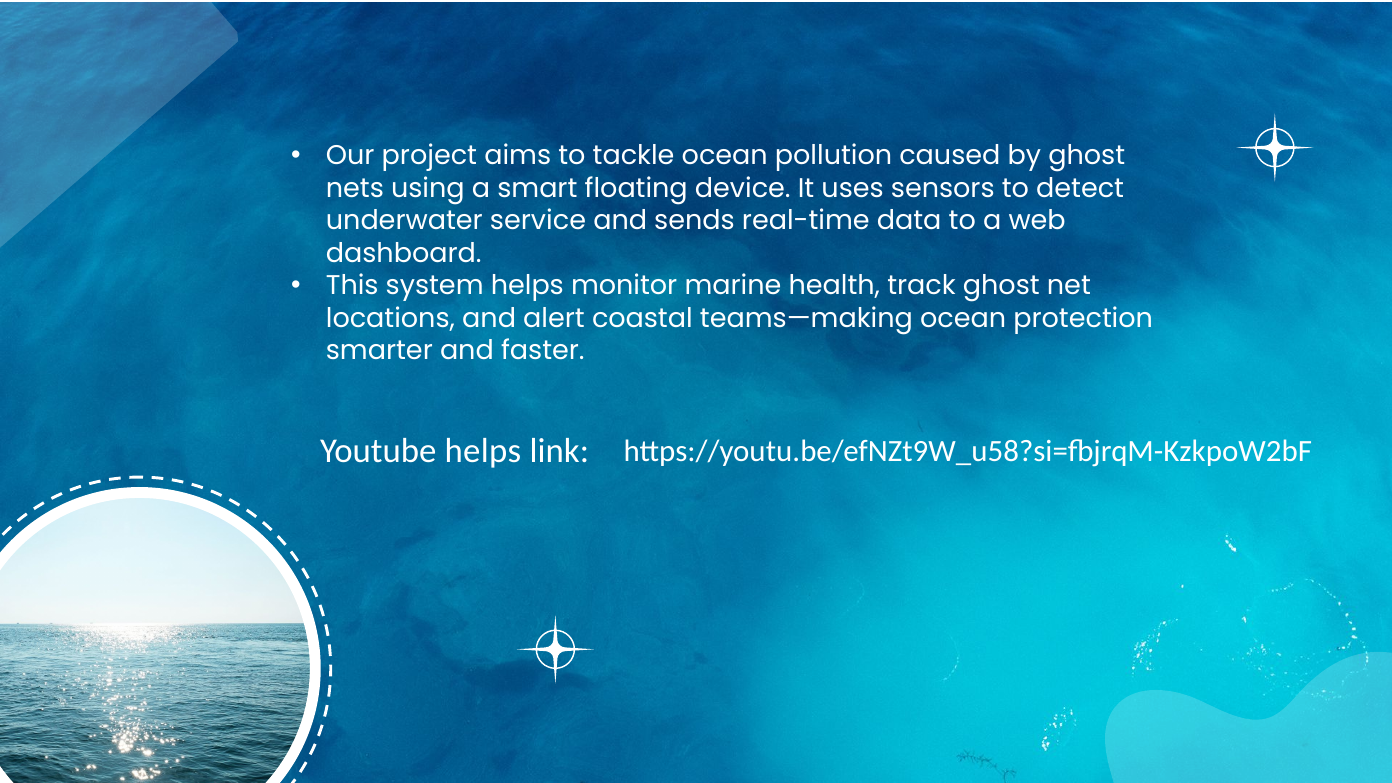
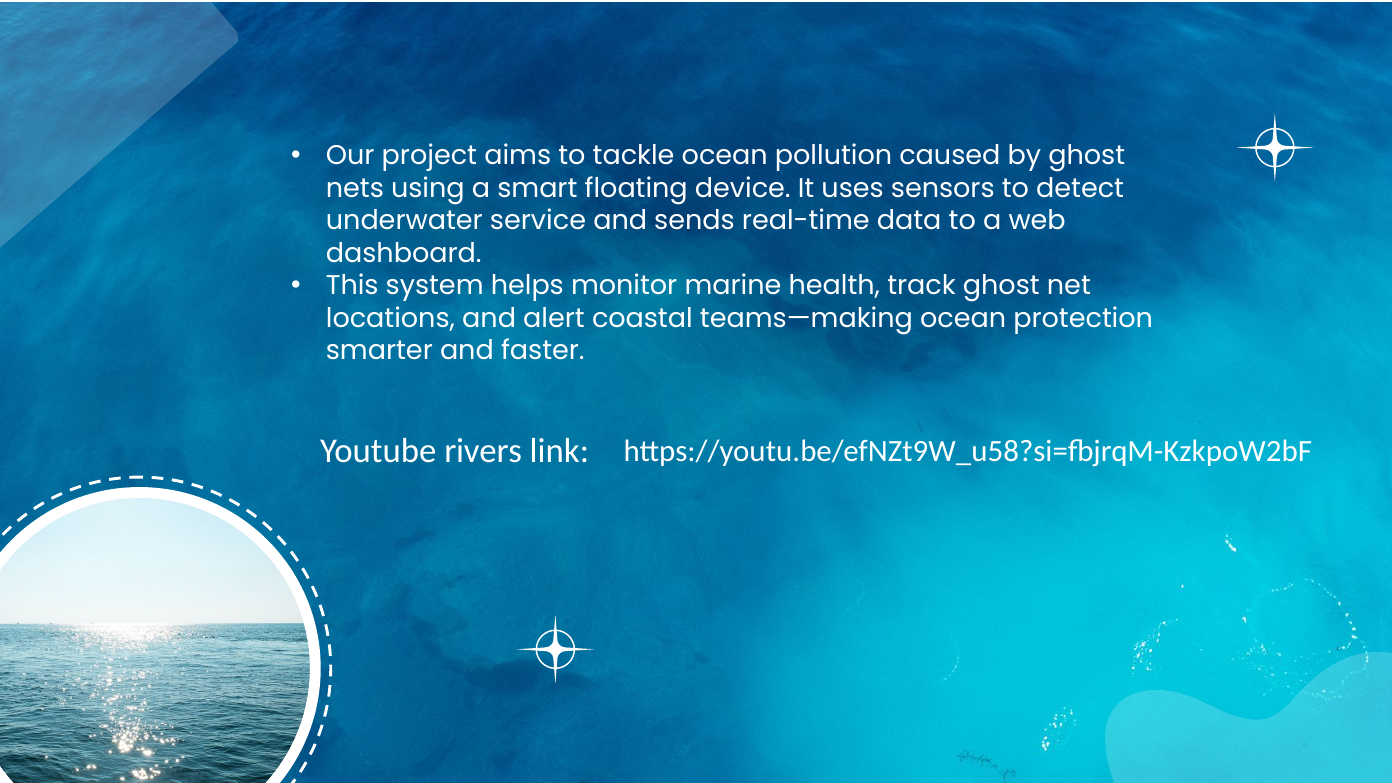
Youtube helps: helps -> rivers (483, 451)
